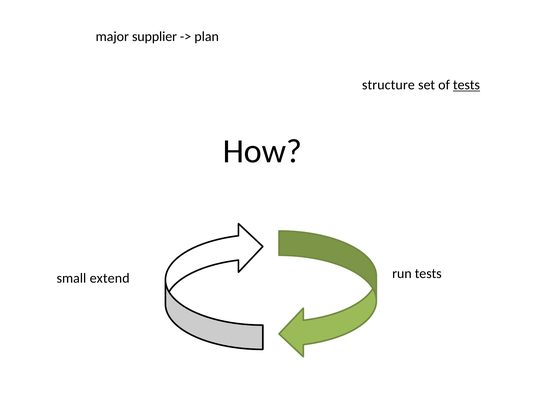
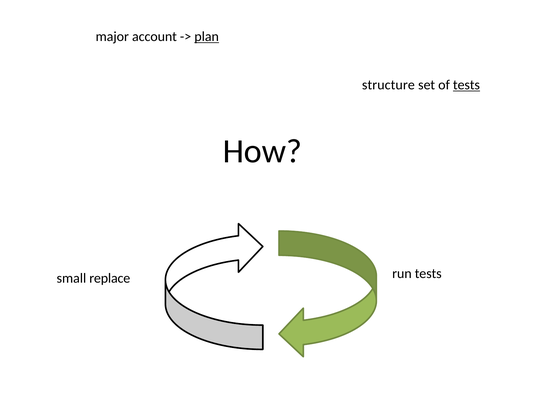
supplier: supplier -> account (154, 37)
plan underline: none -> present (207, 37)
extend: extend -> replace (110, 278)
